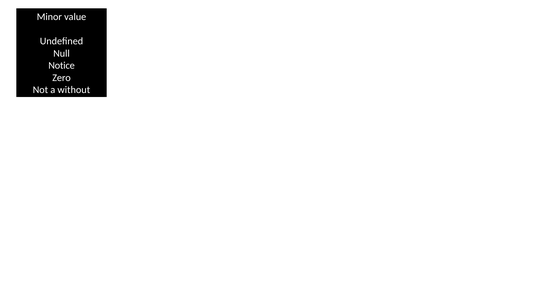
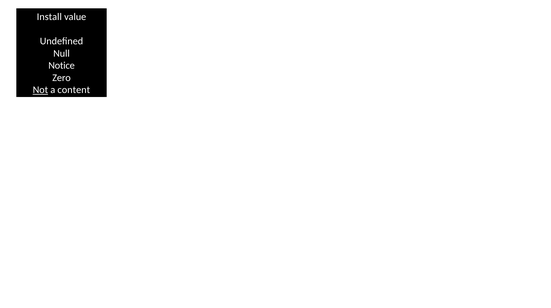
Minor: Minor -> Install (49, 17)
Not underline: none -> present (40, 90)
without: without -> content (74, 90)
